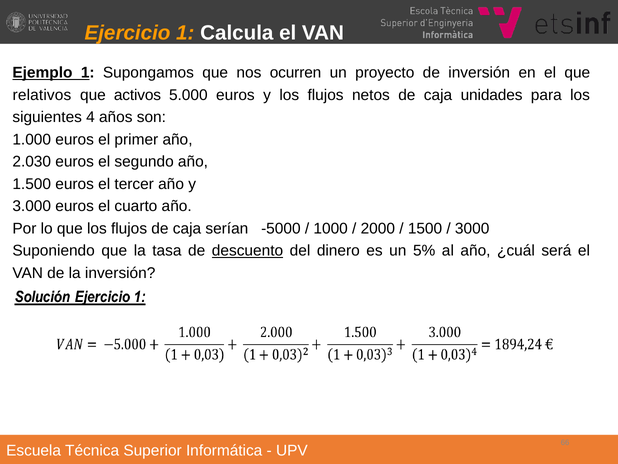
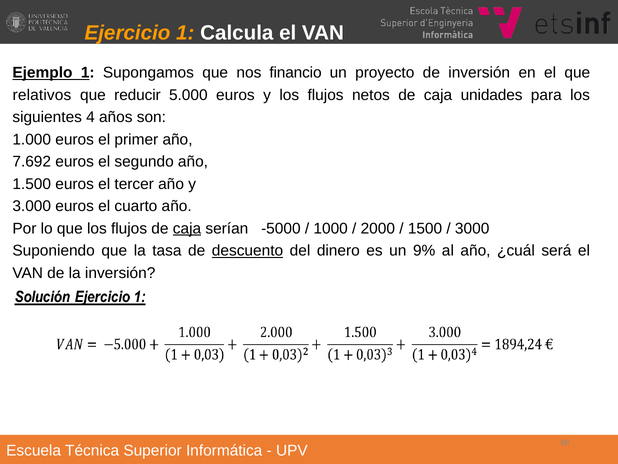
ocurren: ocurren -> financio (296, 73)
activos: activos -> reducir (137, 95)
2.030: 2.030 -> 7.692 (32, 162)
caja underline: none -> present (187, 228)
5%: 5% -> 9% (424, 250)
